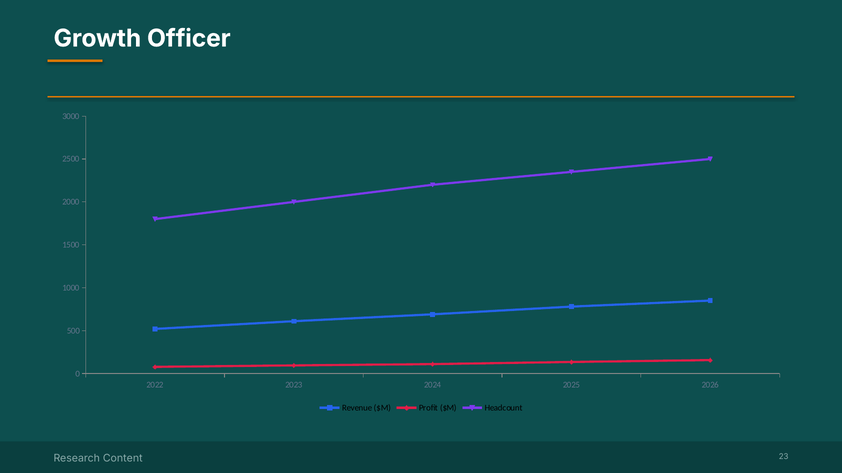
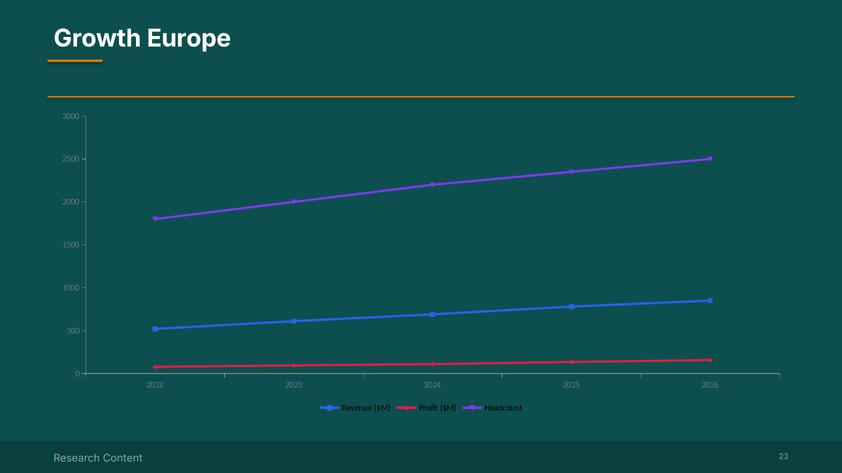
Officer: Officer -> Europe (189, 38)
